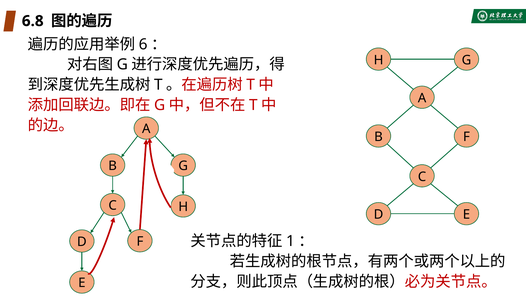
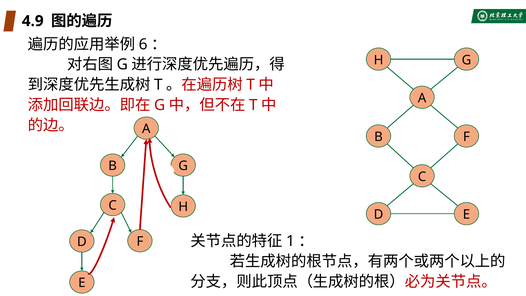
6.8: 6.8 -> 4.9 (33, 21)
